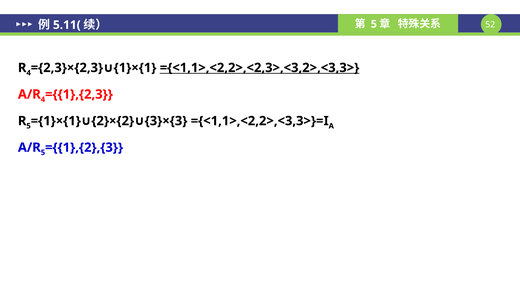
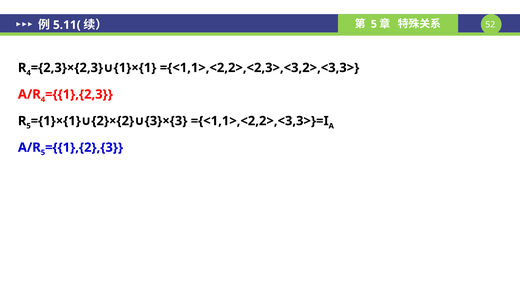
={<1,1>,<2,2>,<2,3>,<3,2>,<3,3> underline: present -> none (260, 68)
